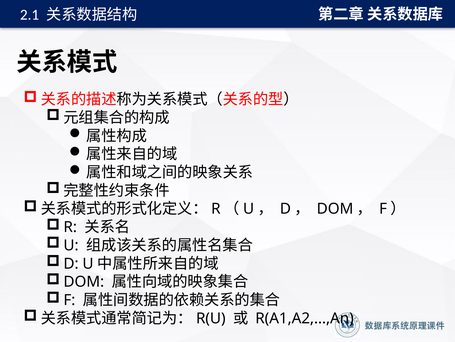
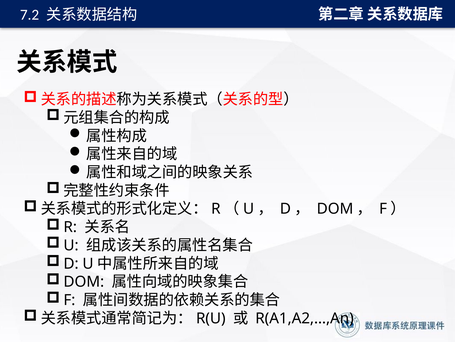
2.1: 2.1 -> 7.2 (30, 15)
